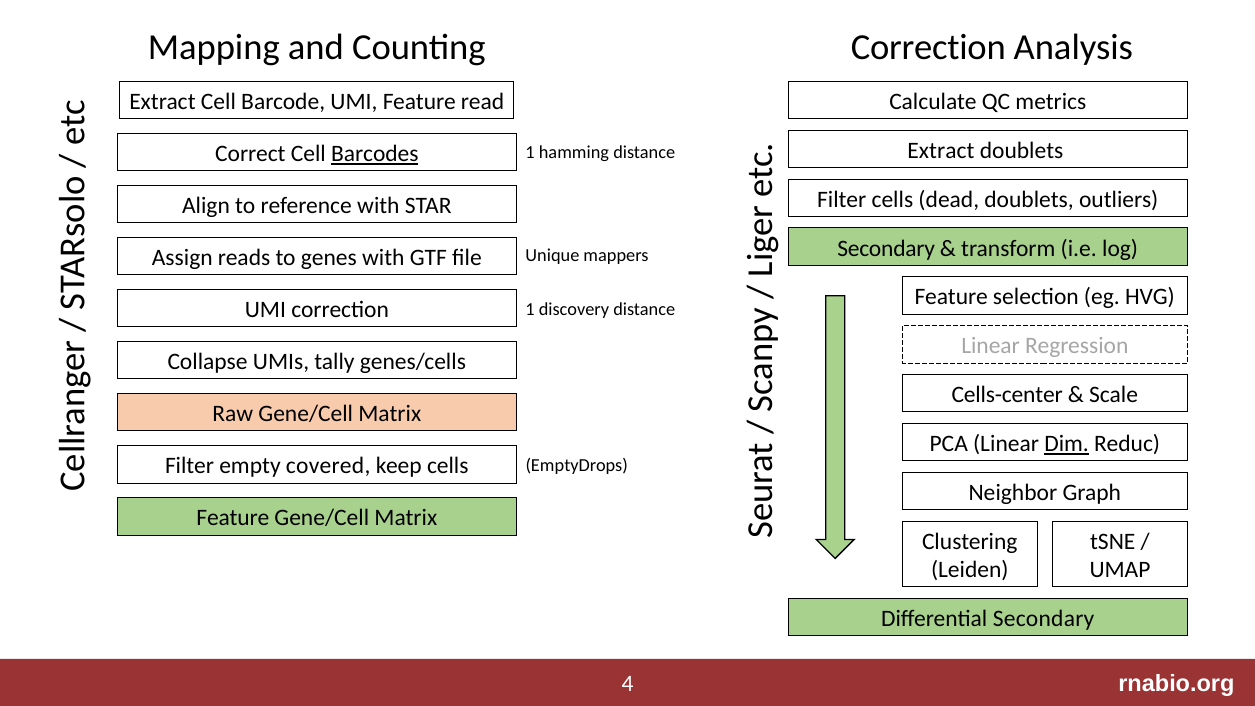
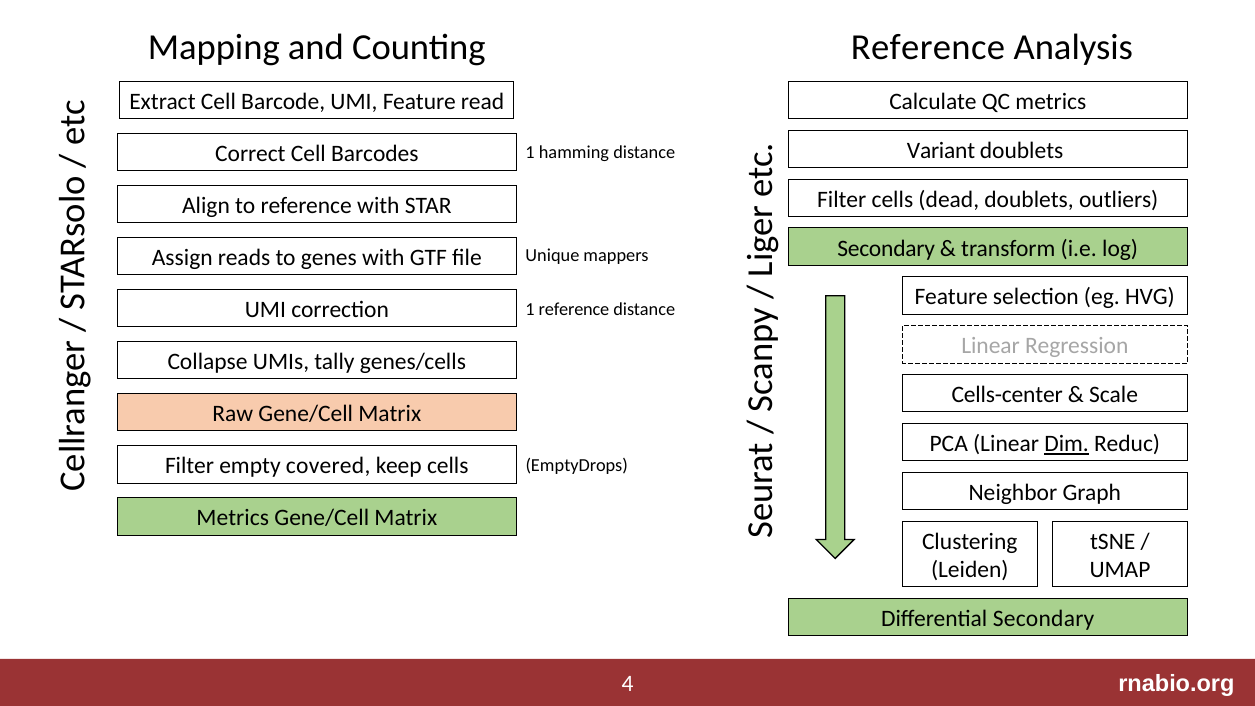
Correction: Correction -> Reference (928, 48)
Extract: Extract -> Variant (941, 151)
Barcodes underline: present -> none (375, 154)
1 discovery: discovery -> reference (574, 309)
Feature: Feature -> Metrics (233, 518)
